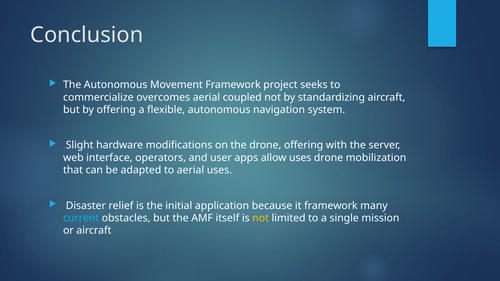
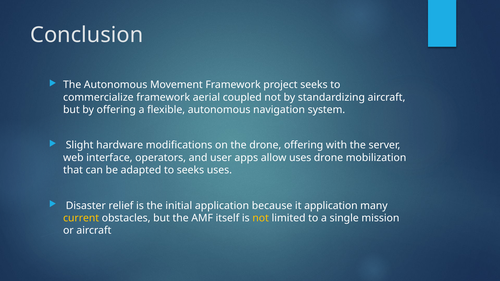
commercialize overcomes: overcomes -> framework (163, 97)
to aerial: aerial -> seeks (190, 170)
it framework: framework -> application (331, 206)
current colour: light blue -> yellow (81, 218)
